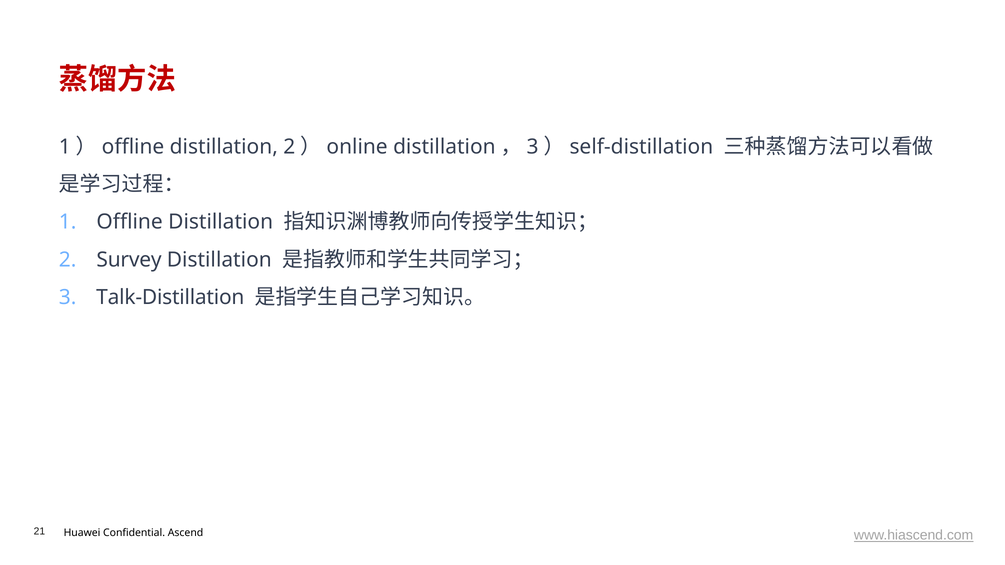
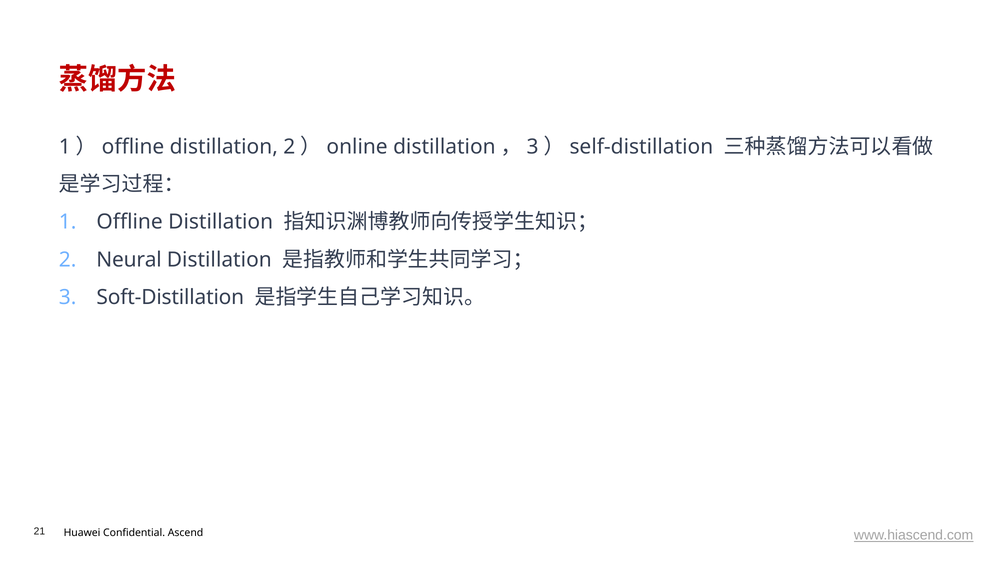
Survey: Survey -> Neural (129, 260)
Talk-Distillation: Talk-Distillation -> Soft-Distillation (170, 297)
